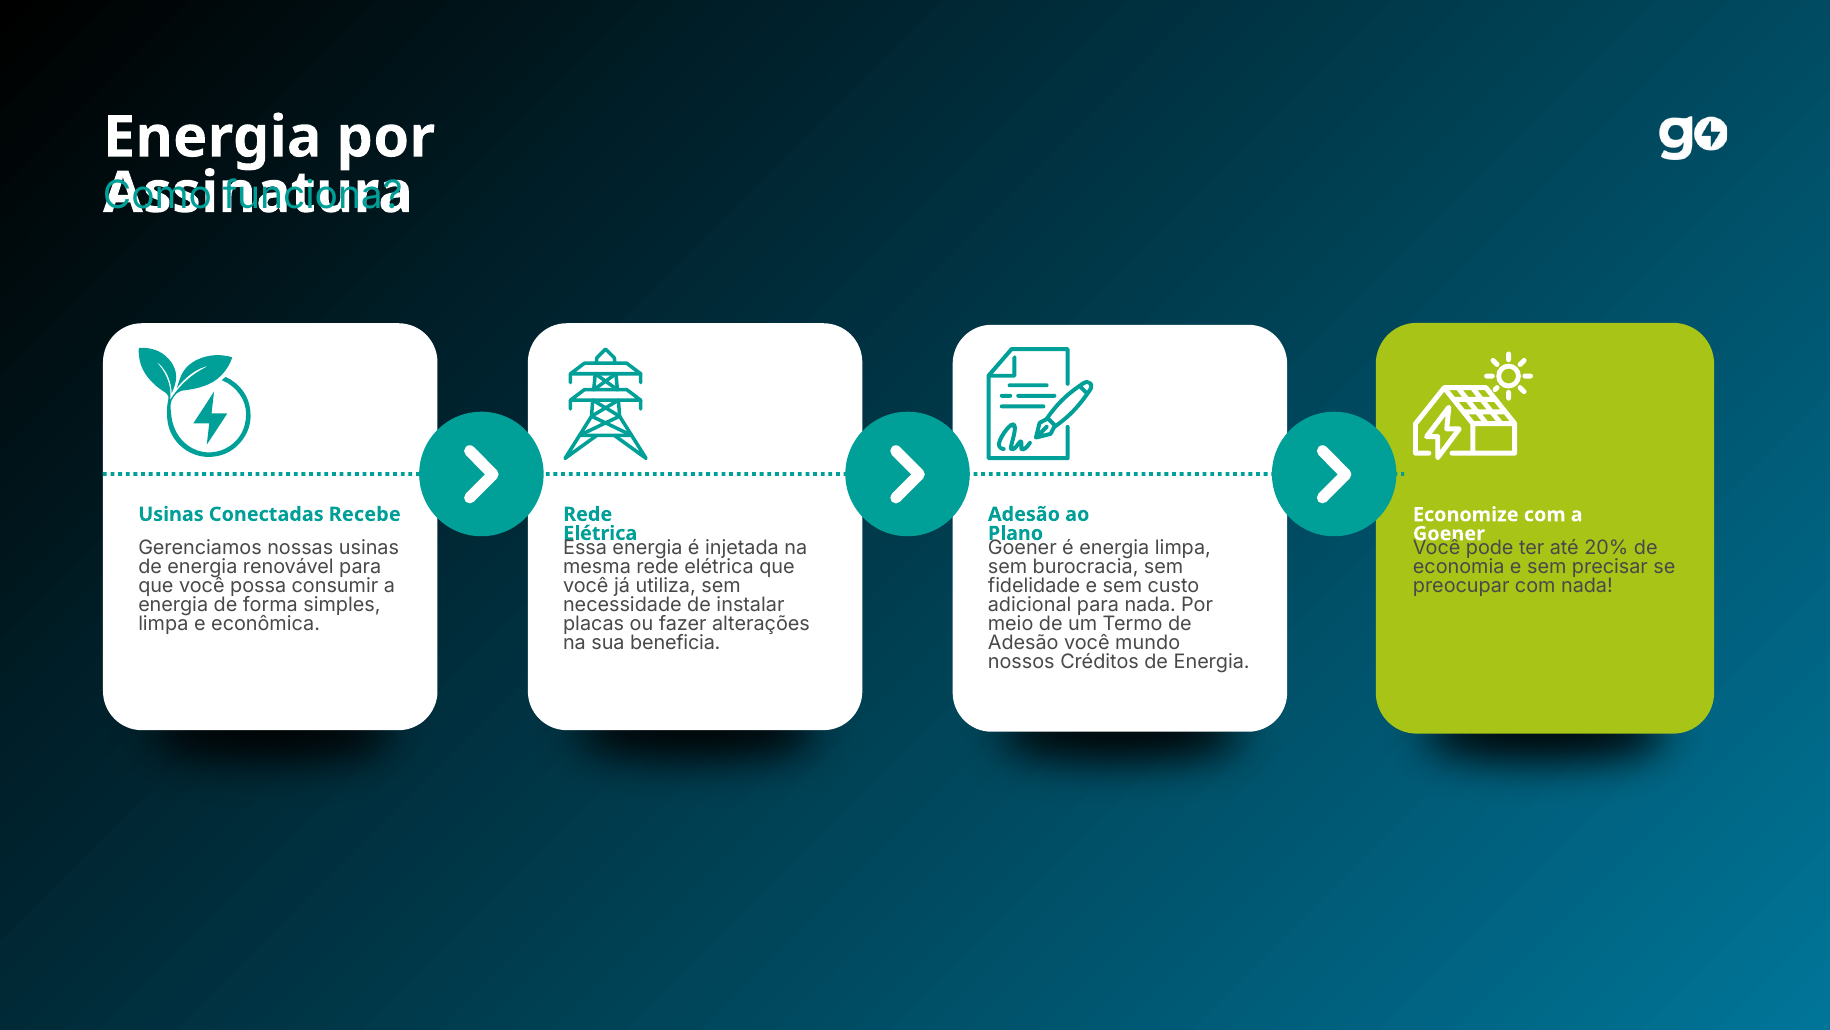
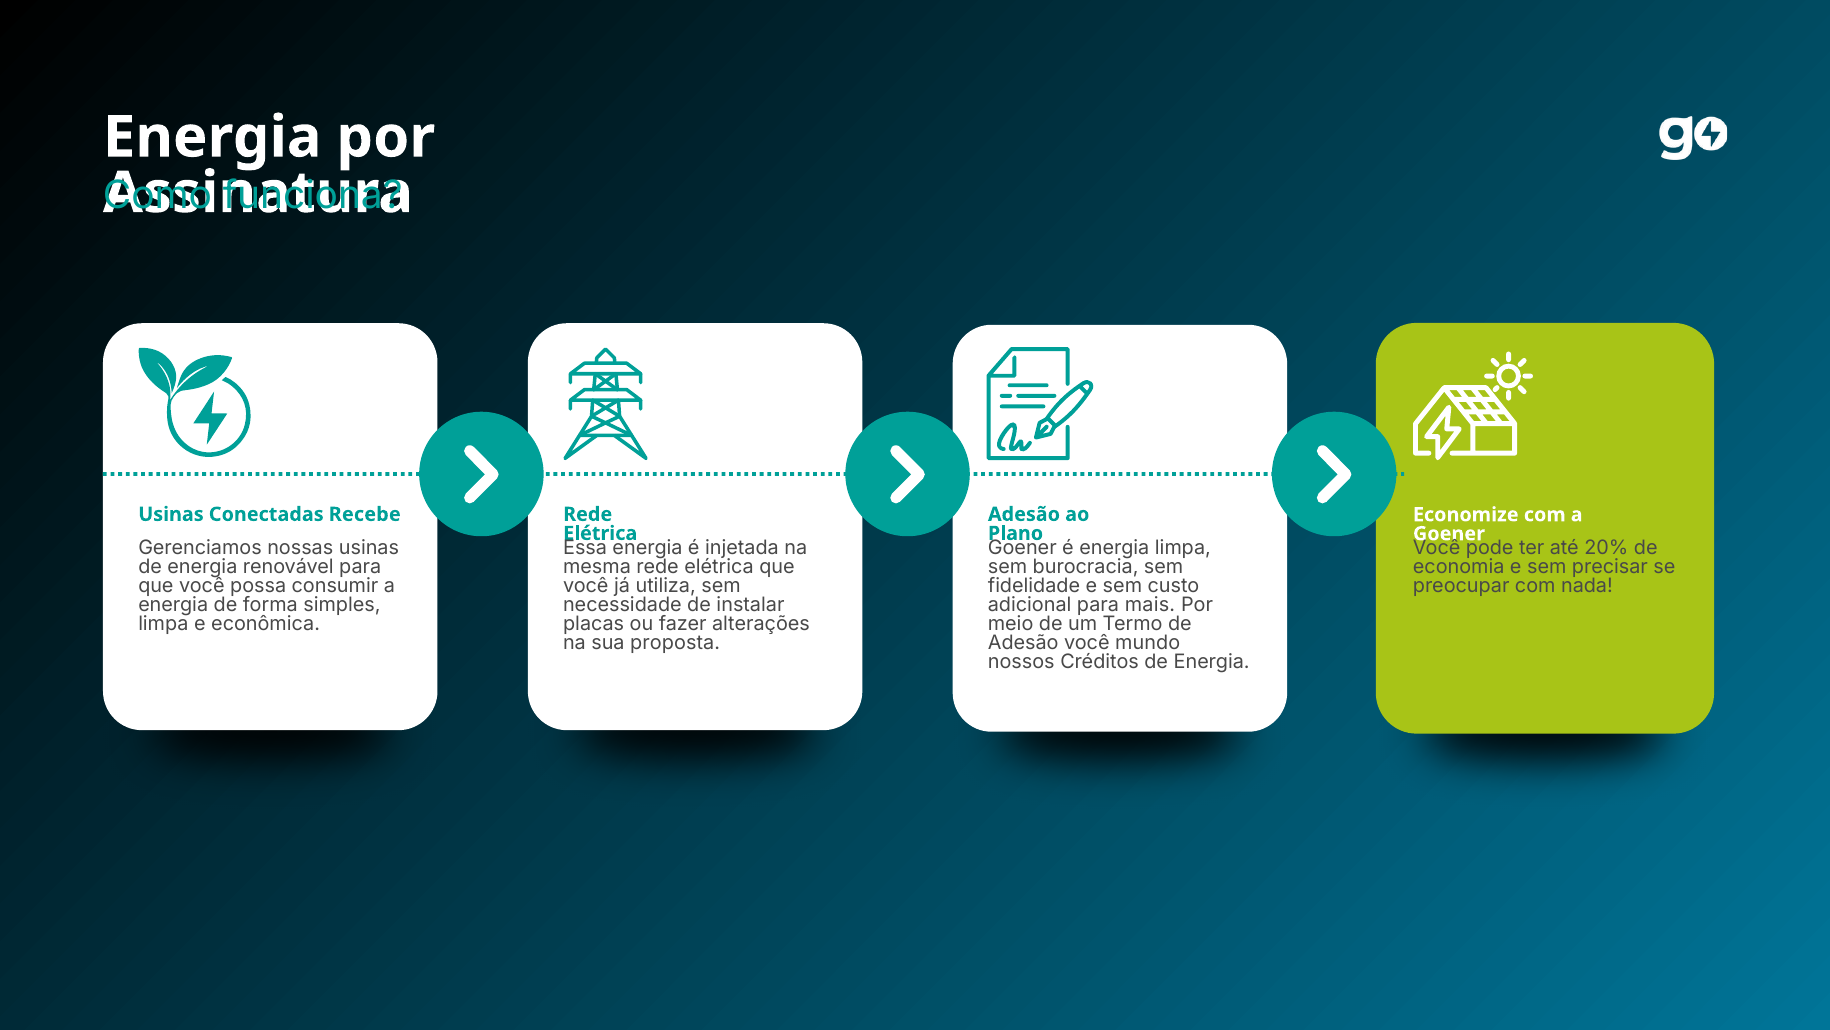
para nada: nada -> mais (1150, 604)
beneficia: beneficia -> proposta (675, 642)
